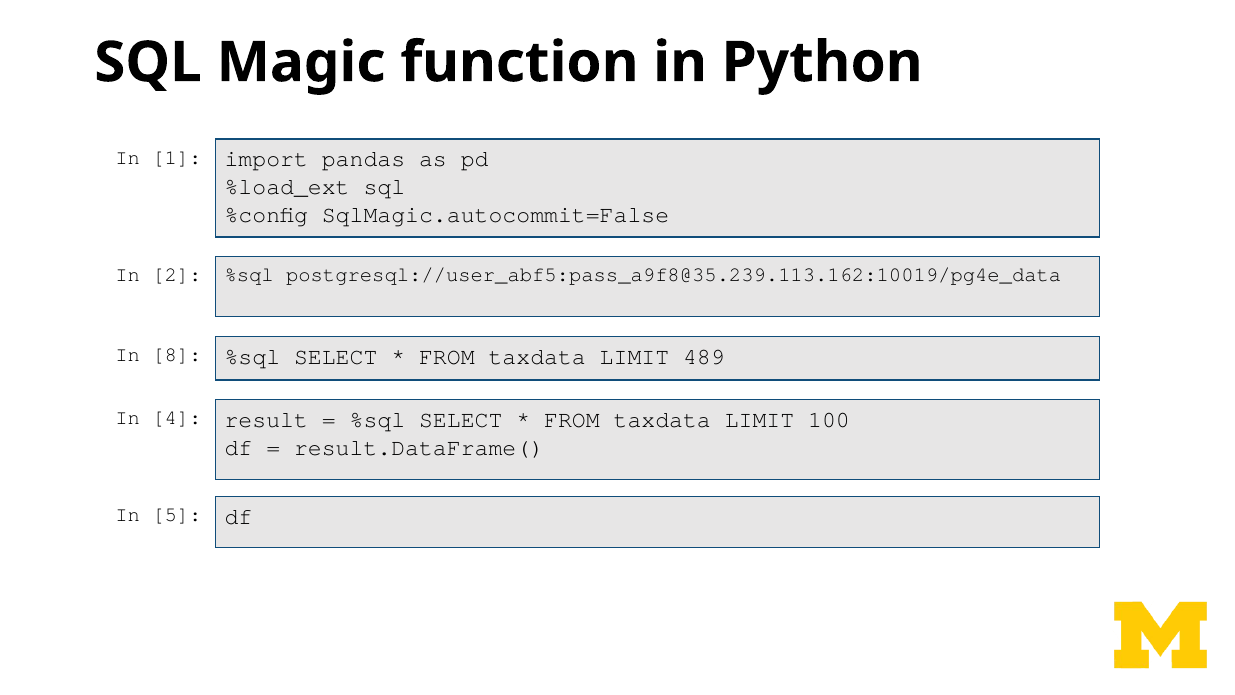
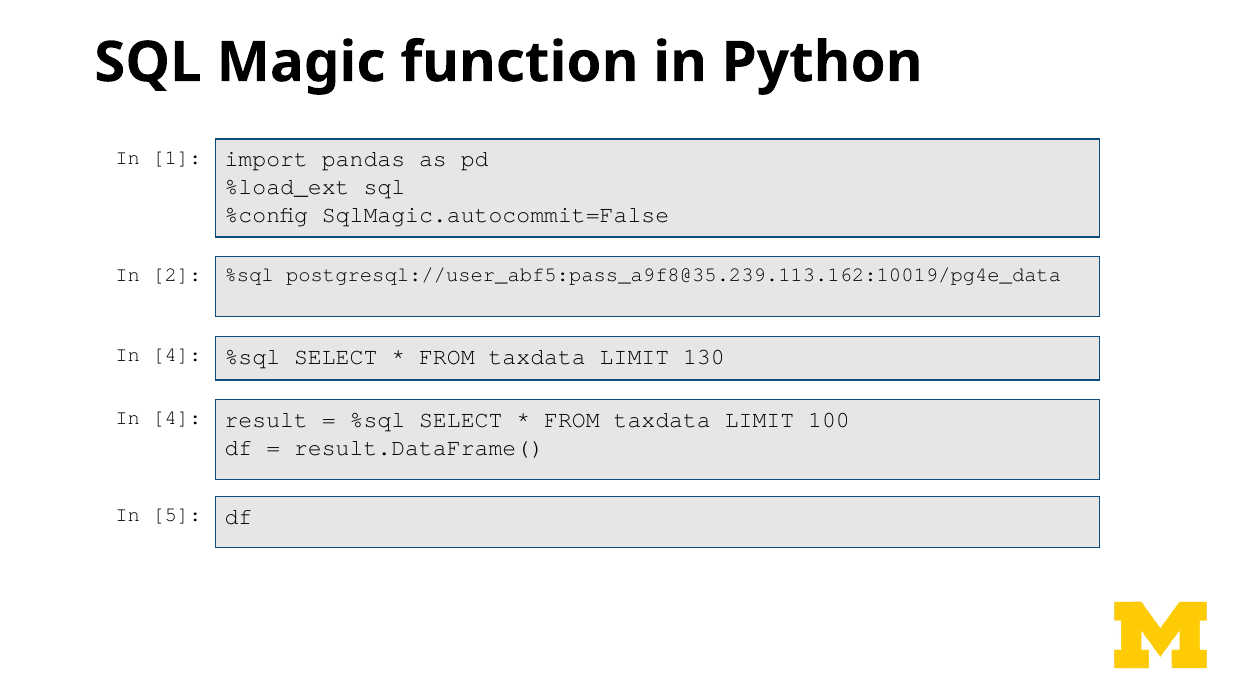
8: 8 -> 4 (177, 355)
489: 489 -> 130 (704, 356)
